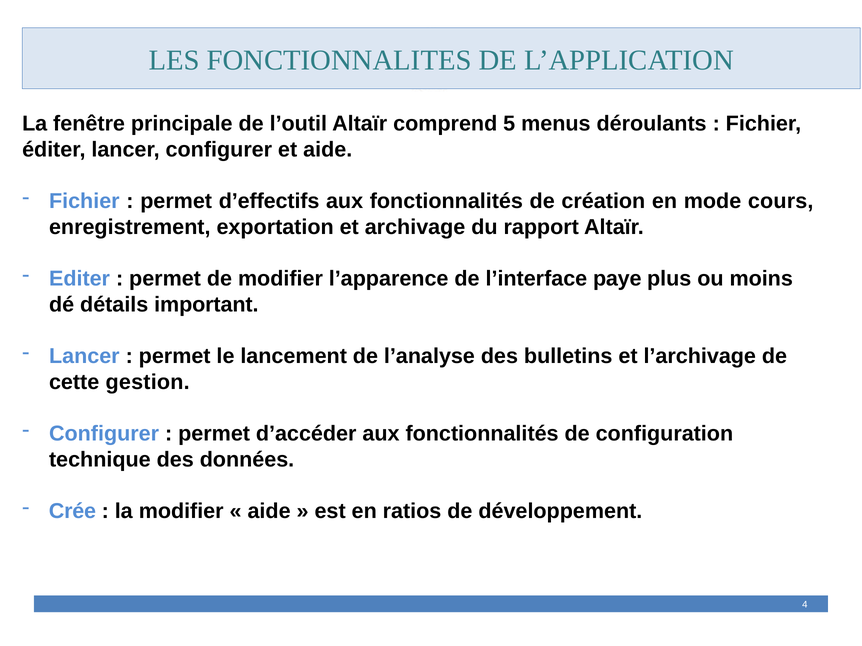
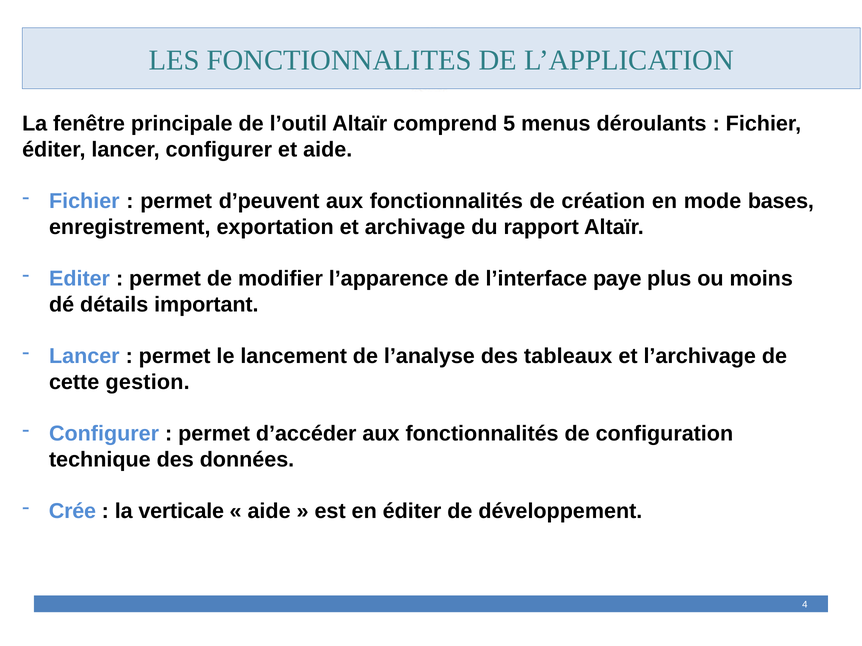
d’effectifs: d’effectifs -> d’peuvent (269, 201)
cours: cours -> bases (781, 201)
bulletins: bulletins -> tableaux (568, 357)
la modifier: modifier -> verticale (181, 512)
en ratios: ratios -> éditer (412, 512)
